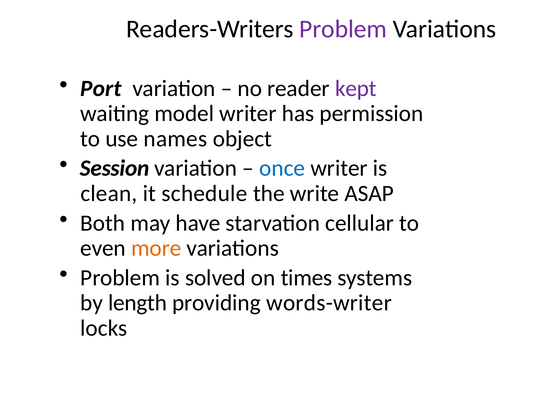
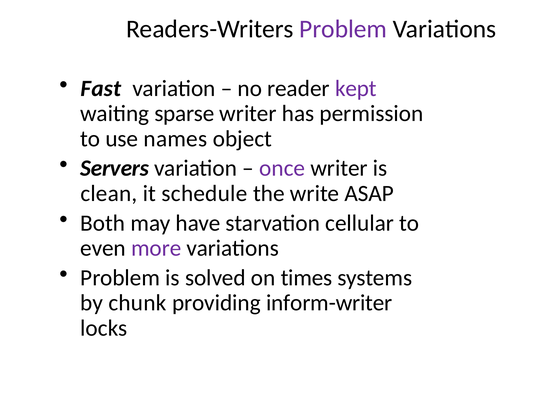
Port: Port -> Fast (101, 88)
model: model -> sparse (184, 114)
Session: Session -> Servers (115, 168)
once colour: blue -> purple (282, 168)
more colour: orange -> purple (156, 248)
length: length -> chunk (137, 303)
words-writer: words-writer -> inform-writer (329, 303)
